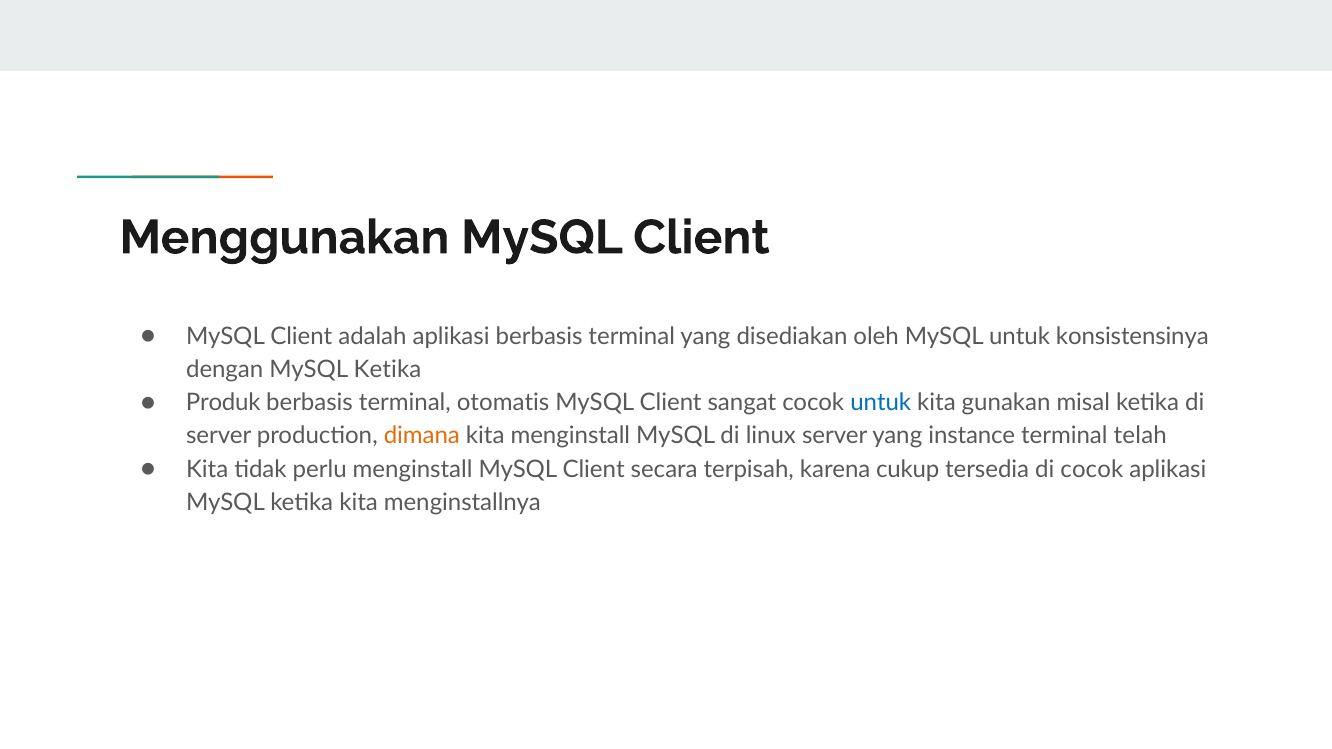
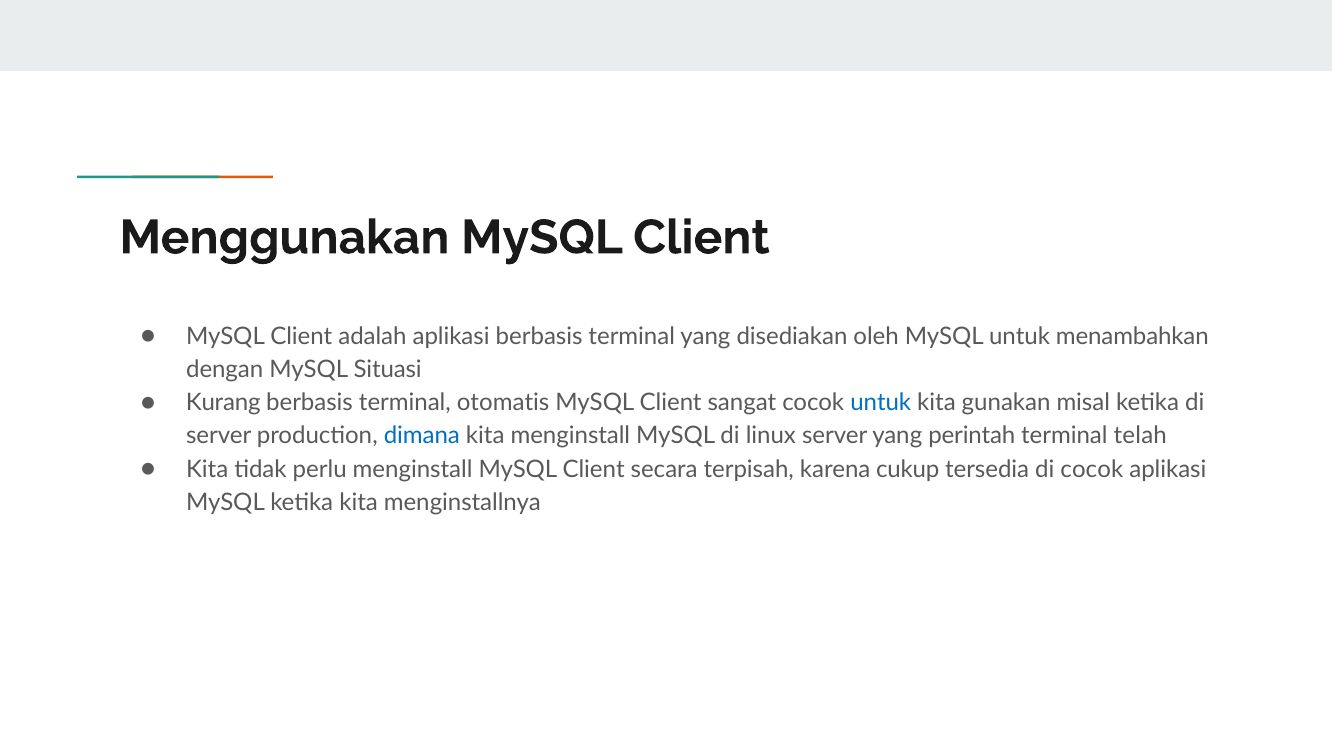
konsistensinya: konsistensinya -> menambahkan (1132, 337)
dengan MySQL Ketika: Ketika -> Situasi (388, 370)
Produk: Produk -> Kurang (223, 403)
dimana colour: orange -> blue (422, 436)
instance: instance -> perintah (972, 436)
